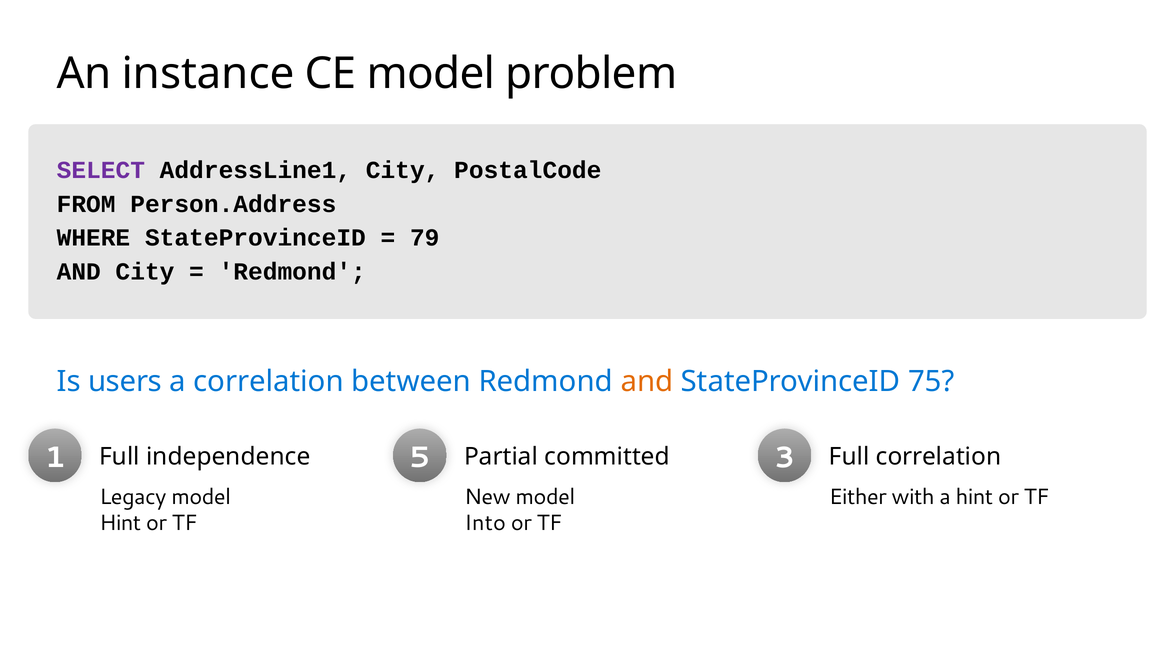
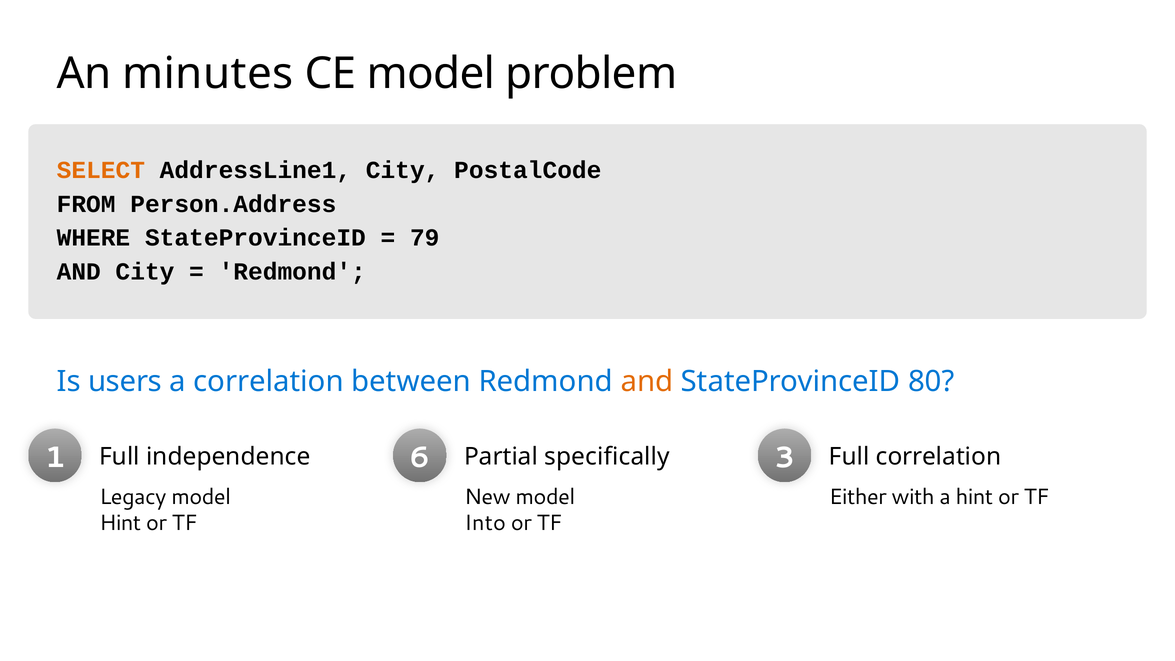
instance: instance -> minutes (208, 74)
SELECT colour: purple -> orange (101, 170)
75: 75 -> 80 (931, 382)
5: 5 -> 6 (420, 457)
committed: committed -> specifically (607, 457)
